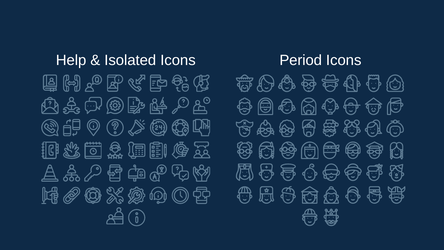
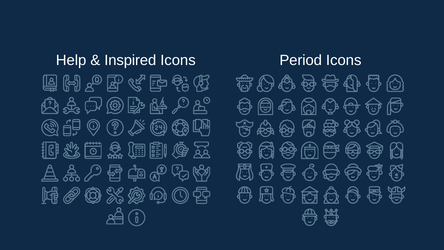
Isolated: Isolated -> Inspired (130, 60)
